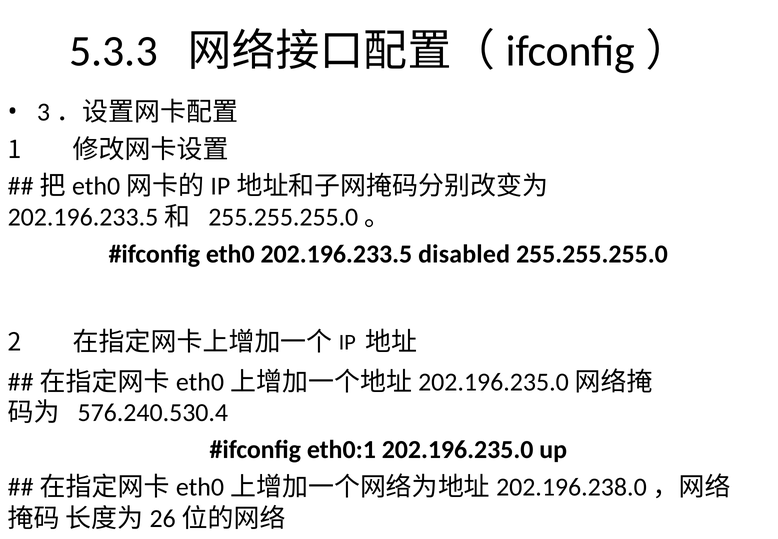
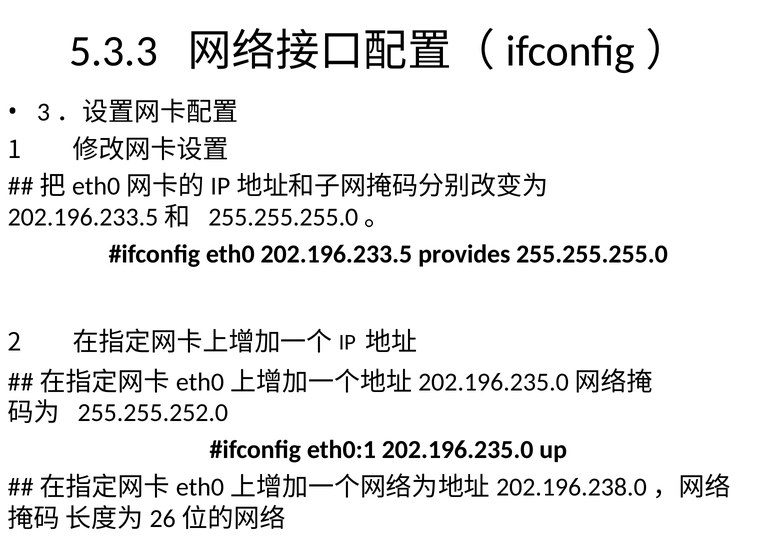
disabled: disabled -> provides (464, 254)
576.240.530.4: 576.240.530.4 -> 255.255.252.0 (153, 412)
